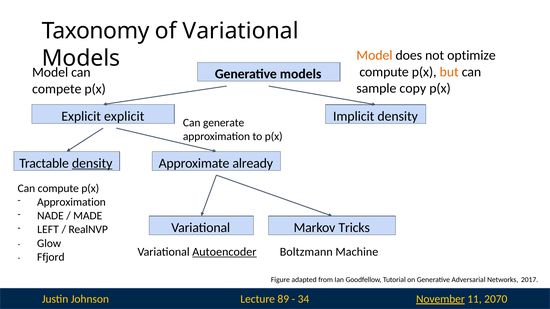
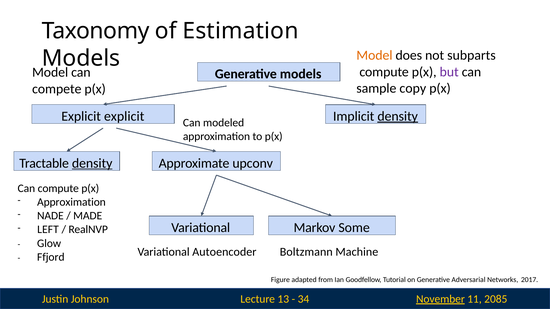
of Variational: Variational -> Estimation (241, 31)
optimize: optimize -> subparts (471, 55)
but colour: orange -> purple (449, 72)
density underline: none -> present (398, 116)
generate: generate -> modeled (224, 123)
already: already -> upconv (253, 163)
Tricks: Tricks -> Some (354, 228)
Autoencoder underline: present -> none (224, 252)
89: 89 -> 13 (283, 299)
2070: 2070 -> 2085 (496, 299)
